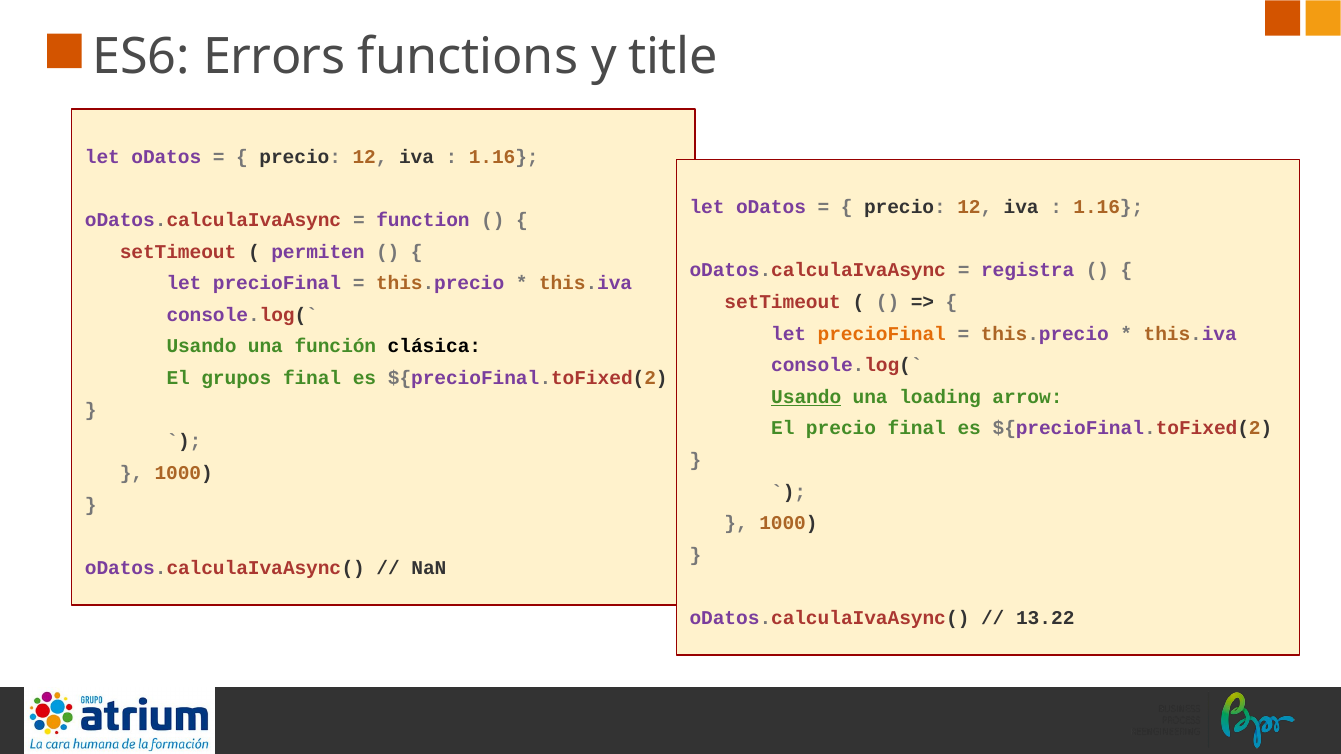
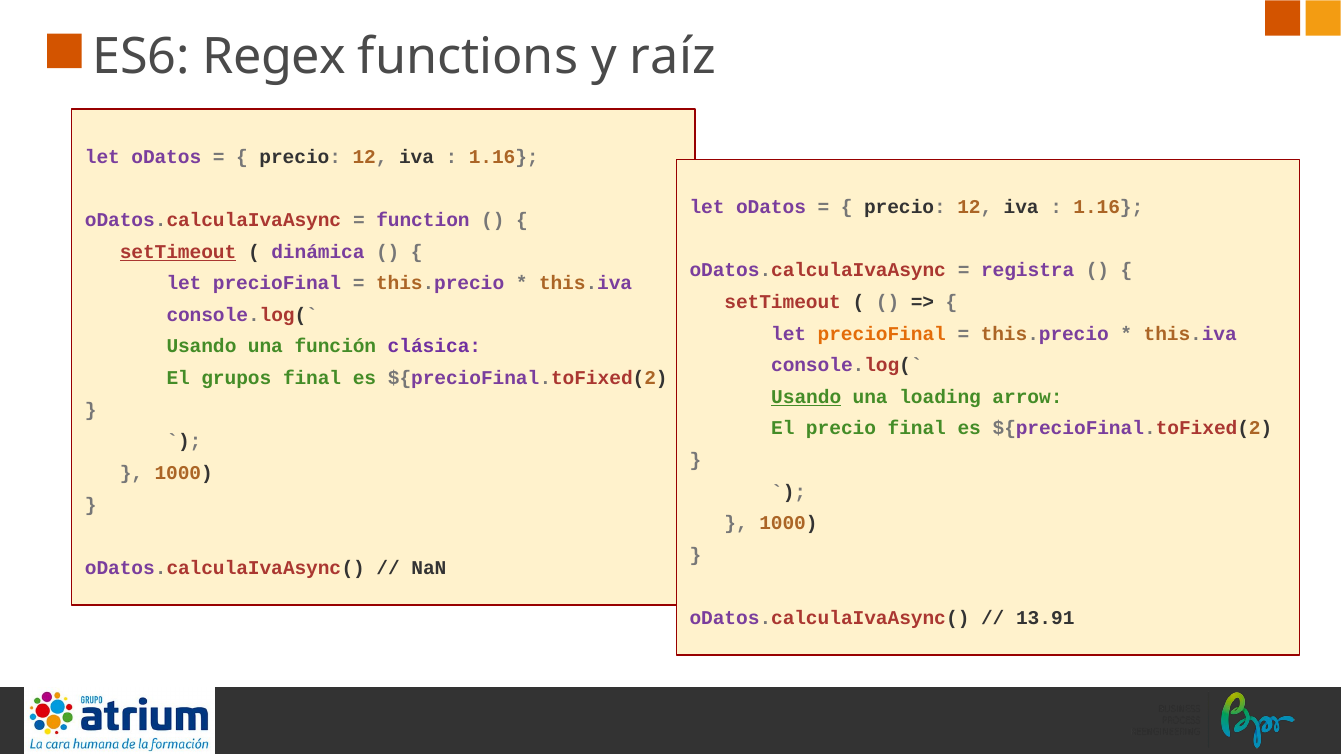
Errors: Errors -> Regex (274, 57)
title: title -> raíz (673, 57)
setTimeout underline: none -> present (178, 252)
permiten: permiten -> dinámica (318, 252)
clásica colour: black -> purple (434, 347)
13.22: 13.22 -> 13.91 (1045, 618)
